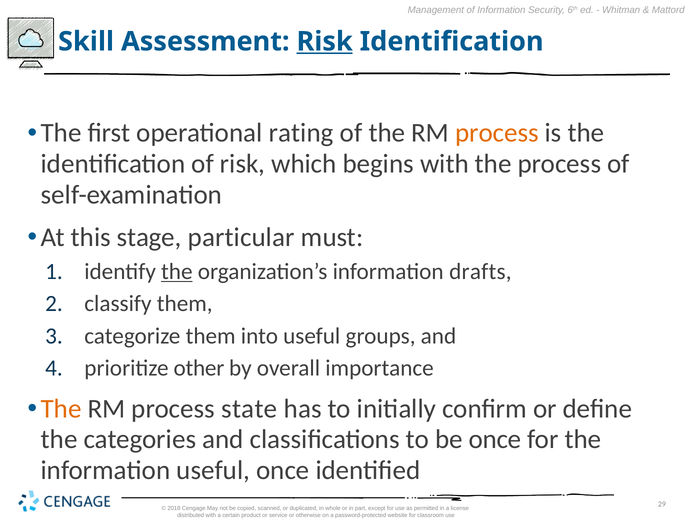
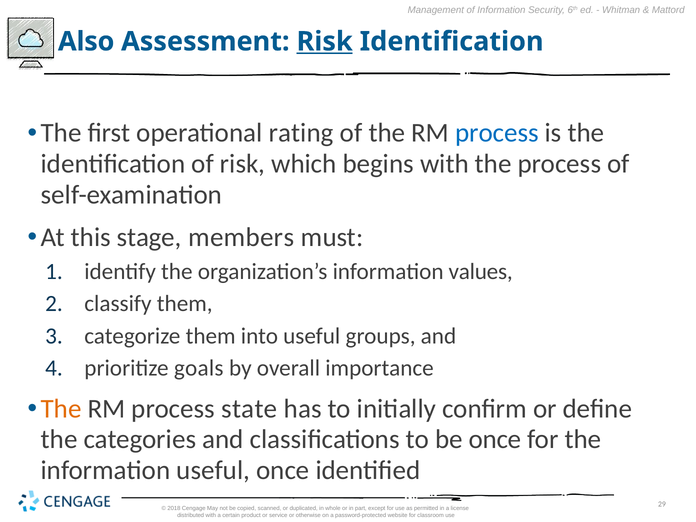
Skill: Skill -> Also (86, 42)
process colour: orange -> blue (497, 133)
particular: particular -> members (241, 237)
the underline: present -> none (177, 272)
drafts: drafts -> values (481, 272)
other: other -> goals (199, 368)
